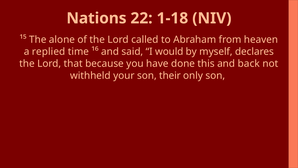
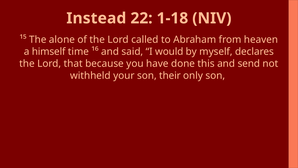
Nations: Nations -> Instead (96, 18)
replied: replied -> himself (49, 52)
back: back -> send (249, 63)
